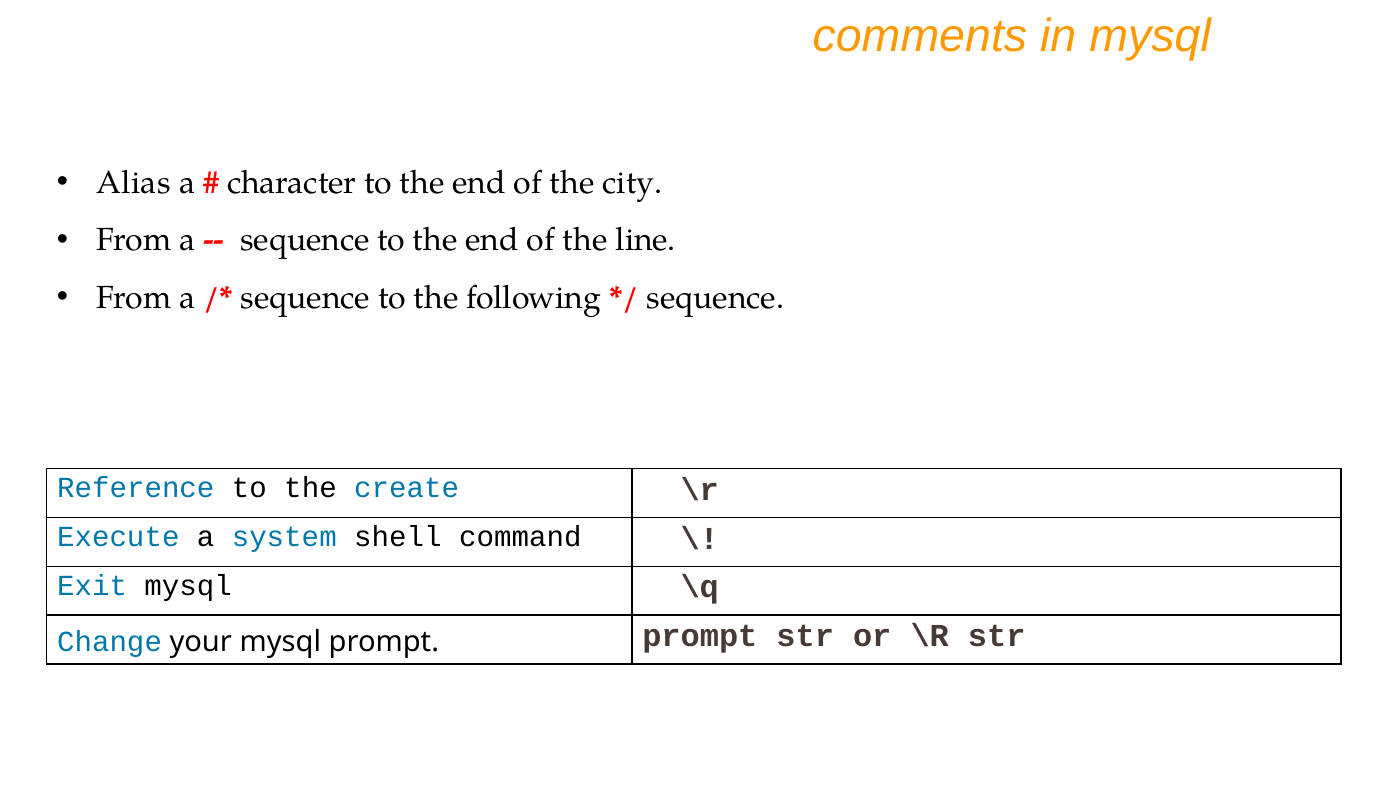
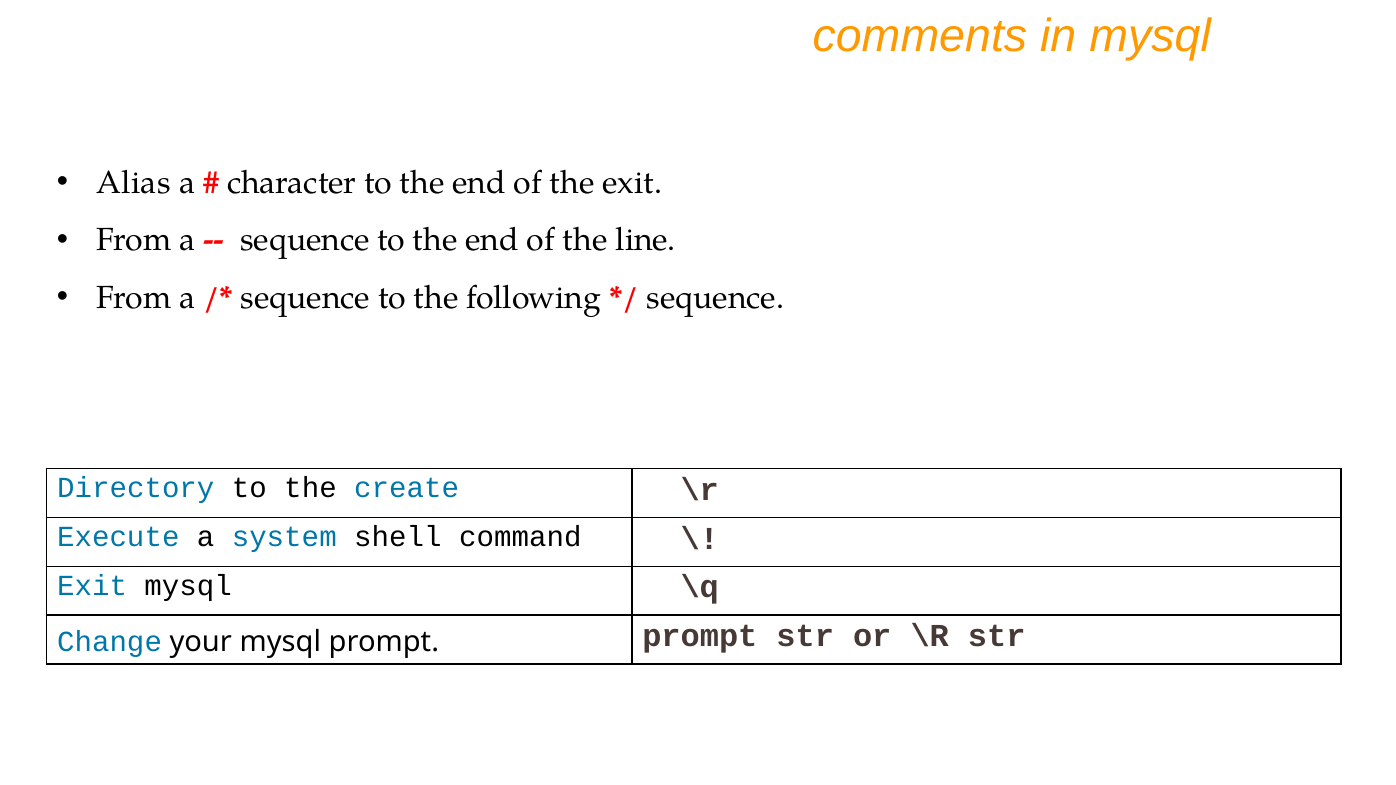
the city: city -> exit (633, 183)
Reference: Reference -> Directory (136, 488)
